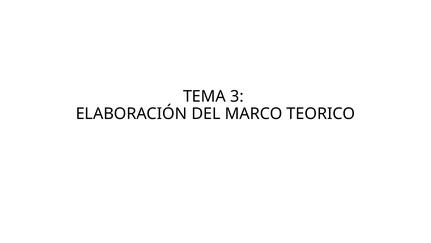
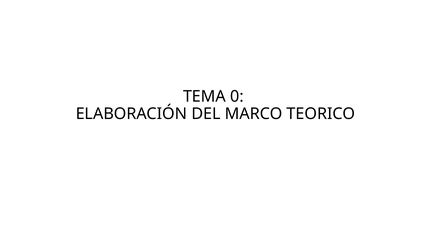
3: 3 -> 0 (237, 96)
